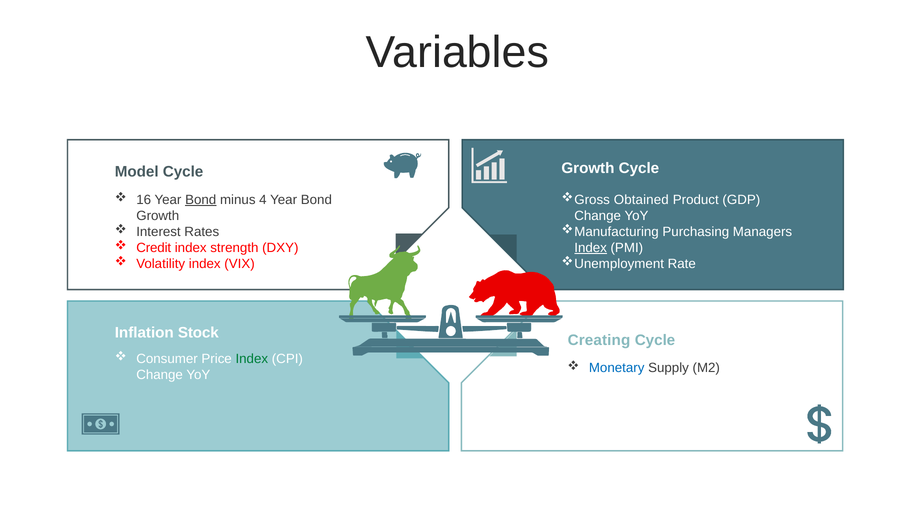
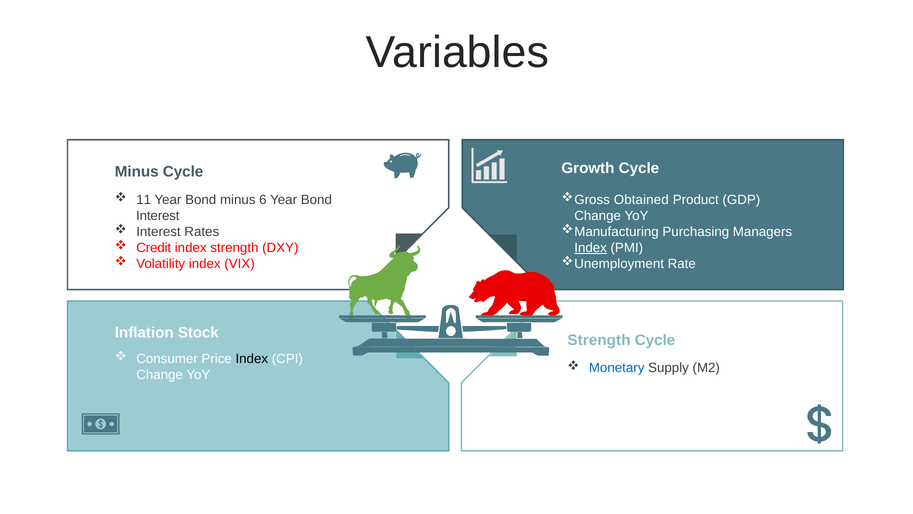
Model: Model -> Minus (137, 172)
16: 16 -> 11 (144, 200)
Bond underline: present -> none (201, 200)
4: 4 -> 6 (263, 200)
Growth: Growth -> Interest (158, 216)
Creating: Creating -> Strength (599, 340)
Index colour: green -> black (252, 358)
